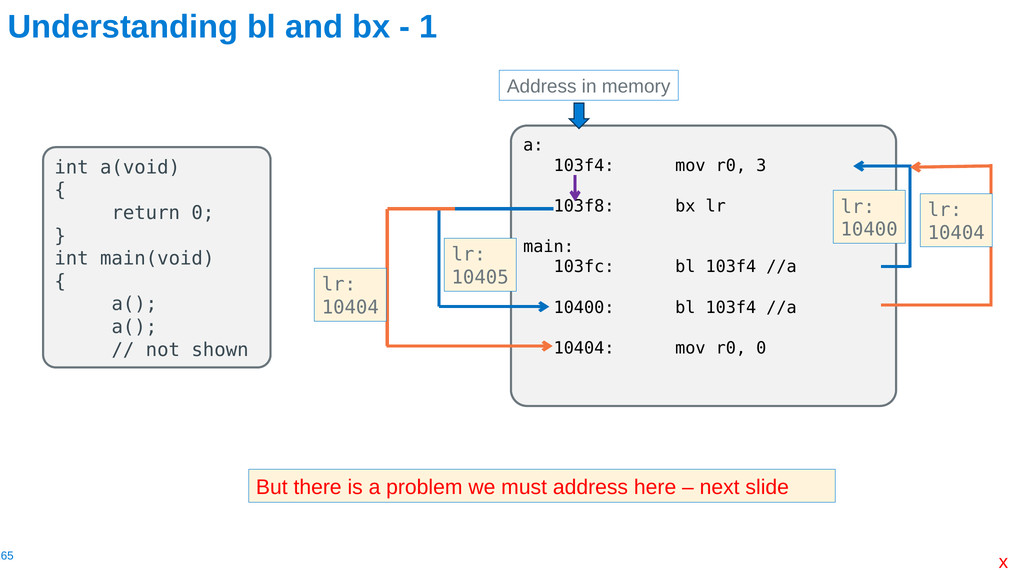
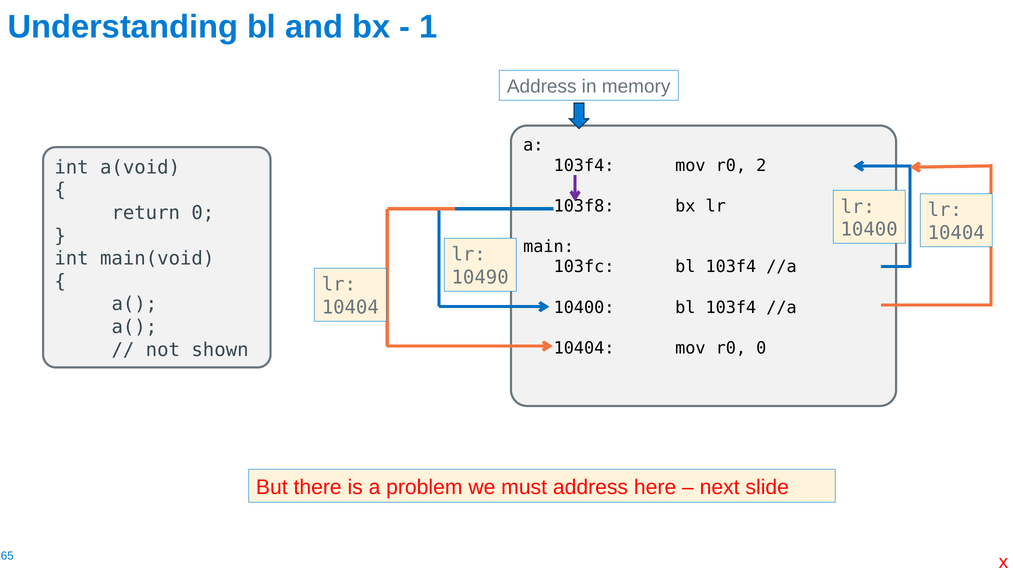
3: 3 -> 2 (761, 166)
10405: 10405 -> 10490 (480, 277)
